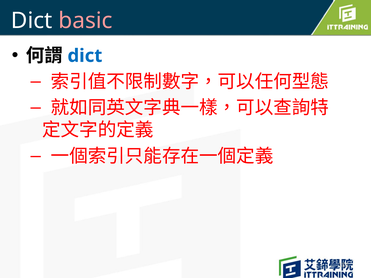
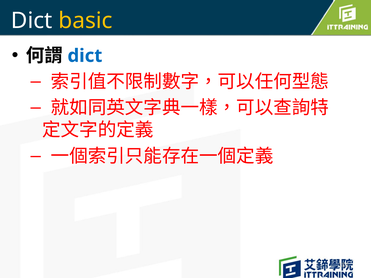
basic colour: pink -> yellow (85, 21)
